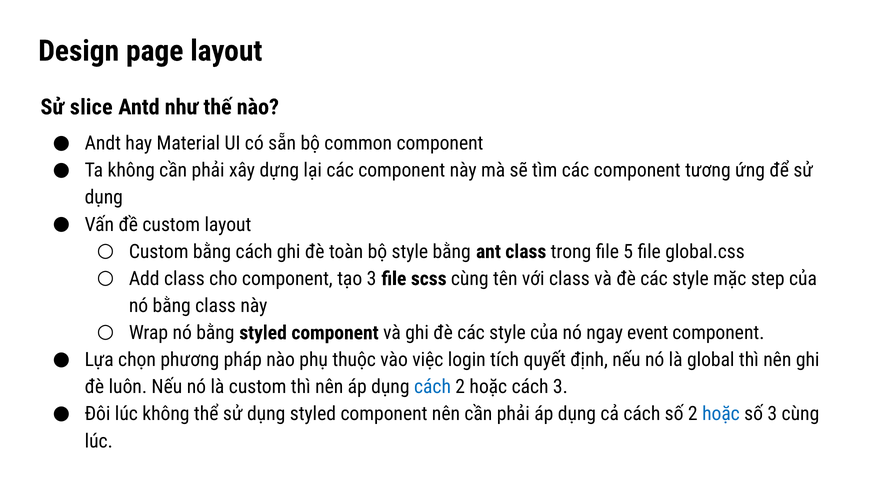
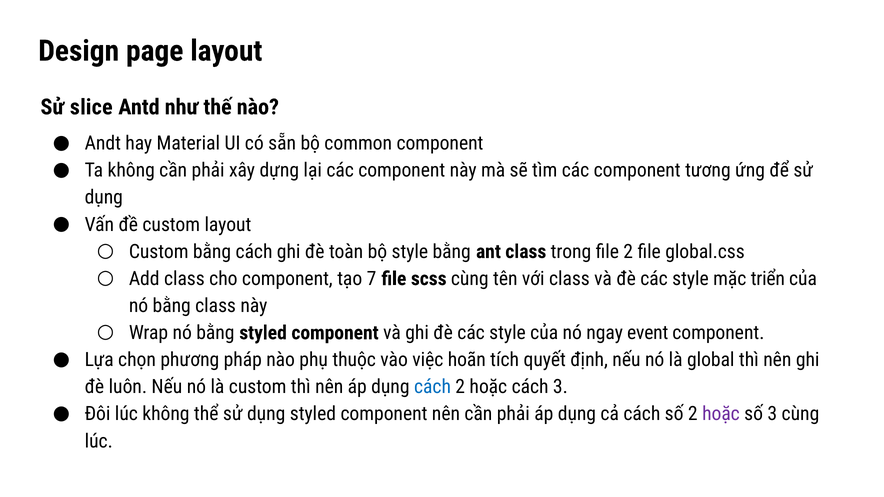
file 5: 5 -> 2 (628, 252)
tạo 3: 3 -> 7 (371, 279)
step: step -> triển (768, 279)
login: login -> hoãn (467, 360)
hoặc colour: blue -> purple (721, 414)
